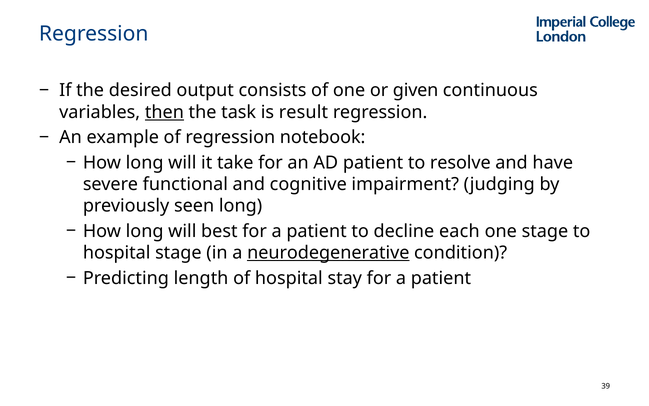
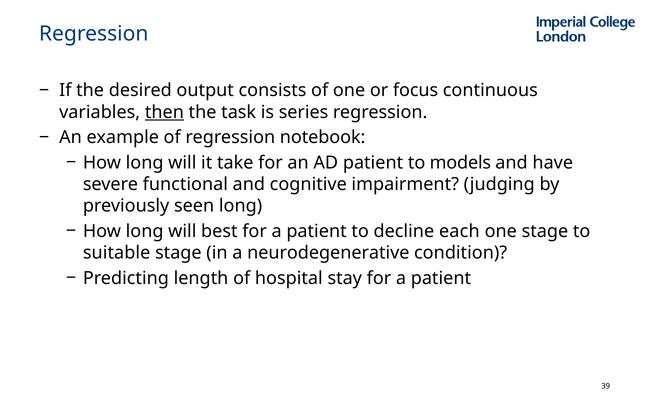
given: given -> focus (416, 90)
result: result -> series (304, 112)
resolve: resolve -> models (460, 162)
hospital: hospital -> suitable (117, 253)
neurodegenerative underline: present -> none (328, 253)
